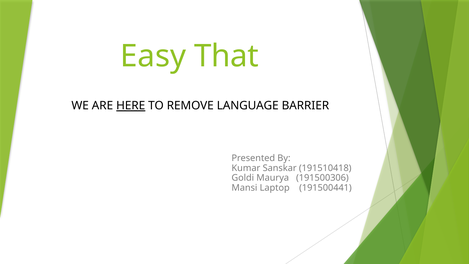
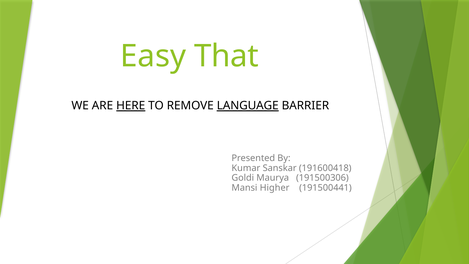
LANGUAGE underline: none -> present (248, 106)
191510418: 191510418 -> 191600418 (325, 168)
Laptop: Laptop -> Higher (275, 188)
